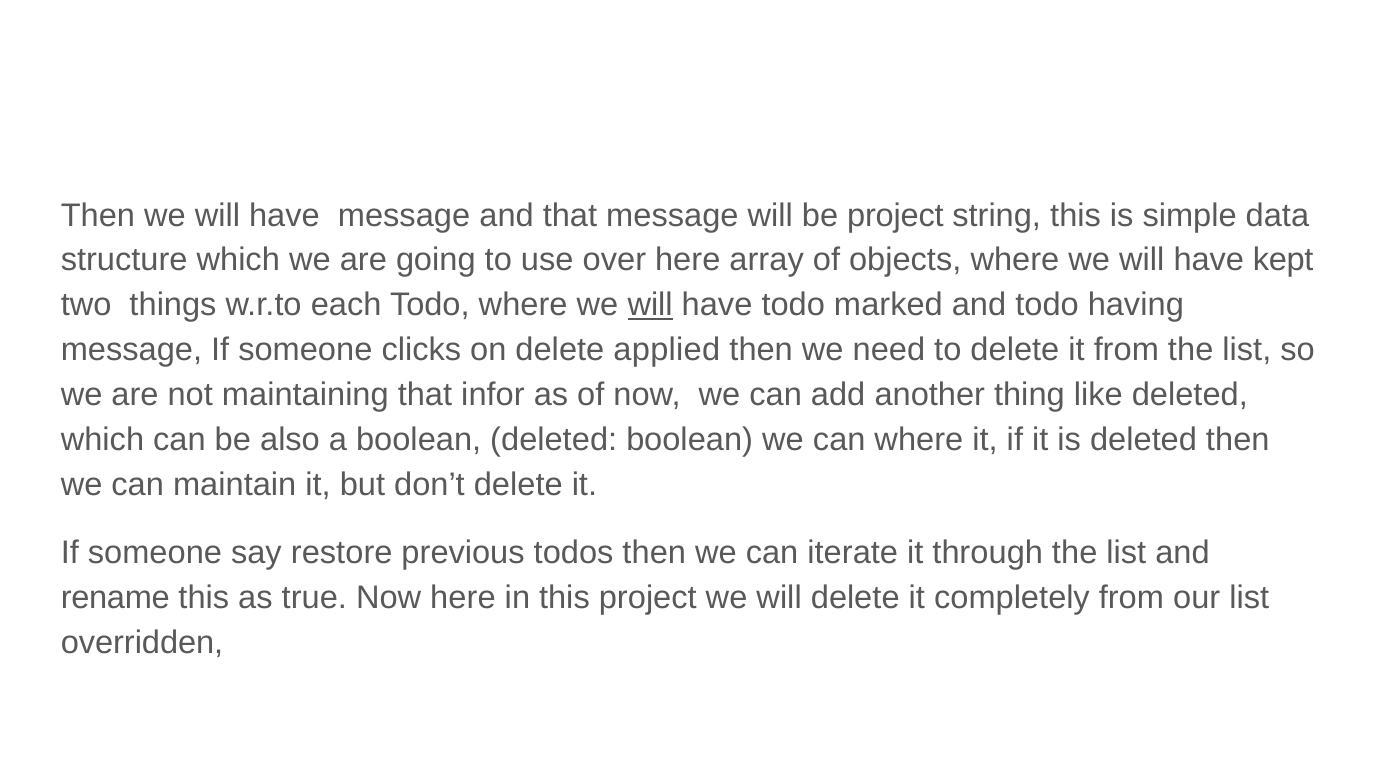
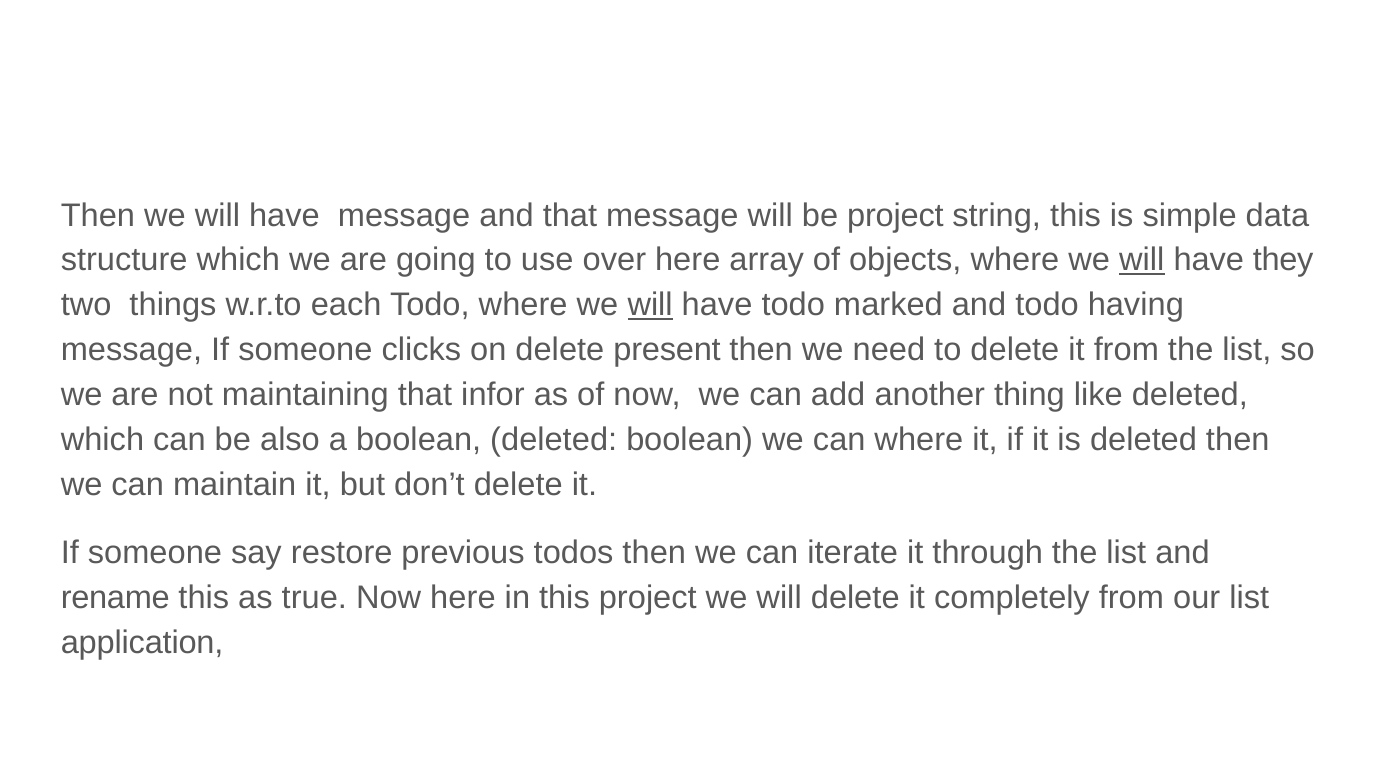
will underline: none -> present (1142, 260)
kept: kept -> they (1283, 260)
applied: applied -> present (667, 350)
overridden: overridden -> application (142, 642)
